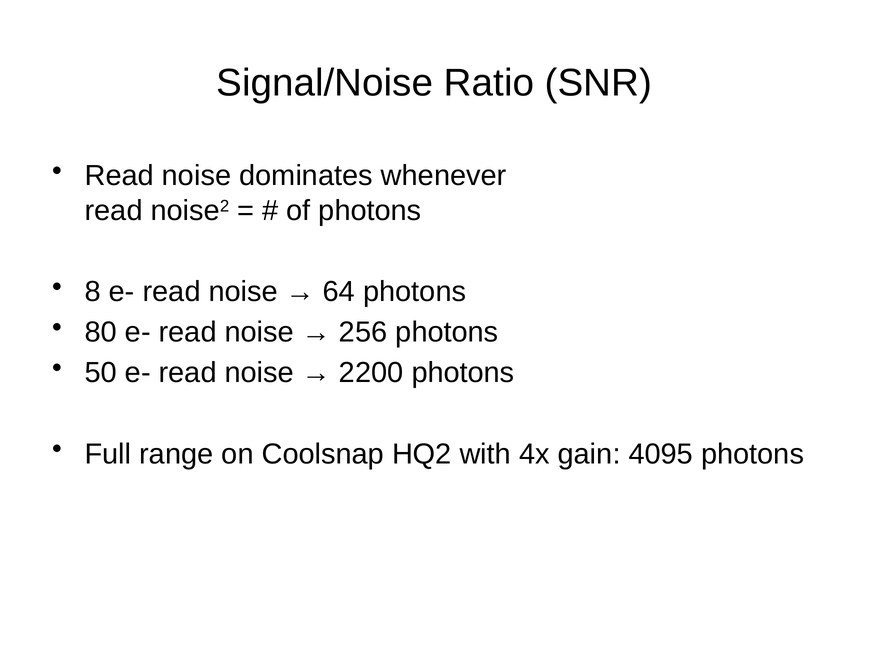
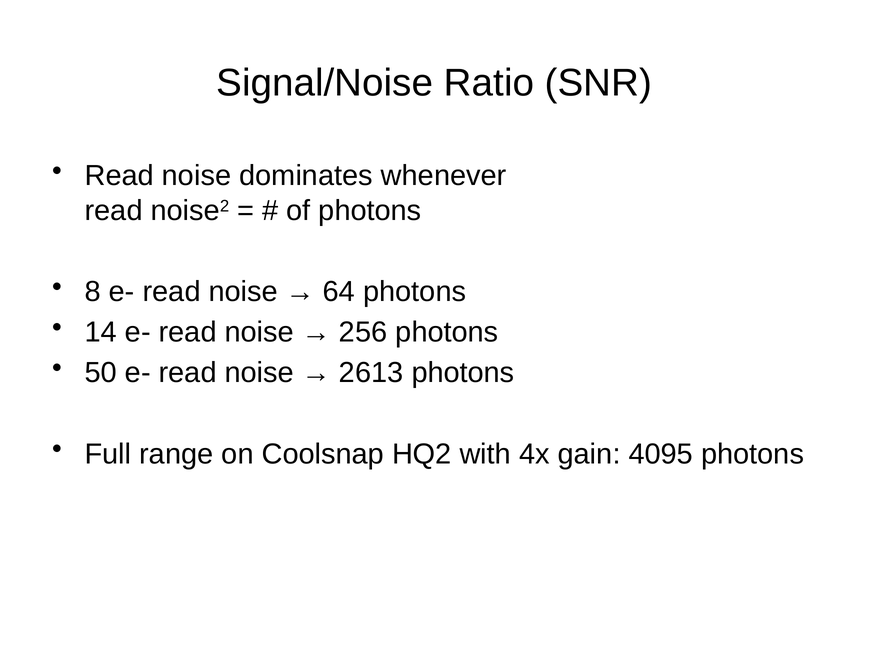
80: 80 -> 14 (101, 332)
2200: 2200 -> 2613 (371, 373)
